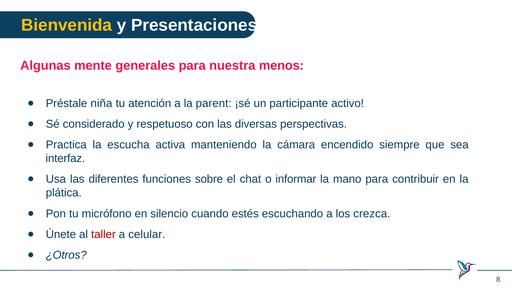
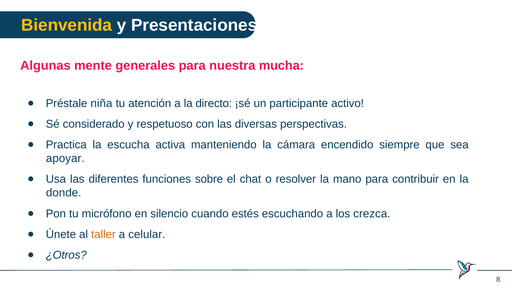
menos: menos -> mucha (281, 66)
parent: parent -> directo (214, 103)
interfaz: interfaz -> apoyar (65, 158)
informar: informar -> resolver (296, 179)
plática: plática -> donde (64, 193)
taller colour: red -> orange (103, 234)
